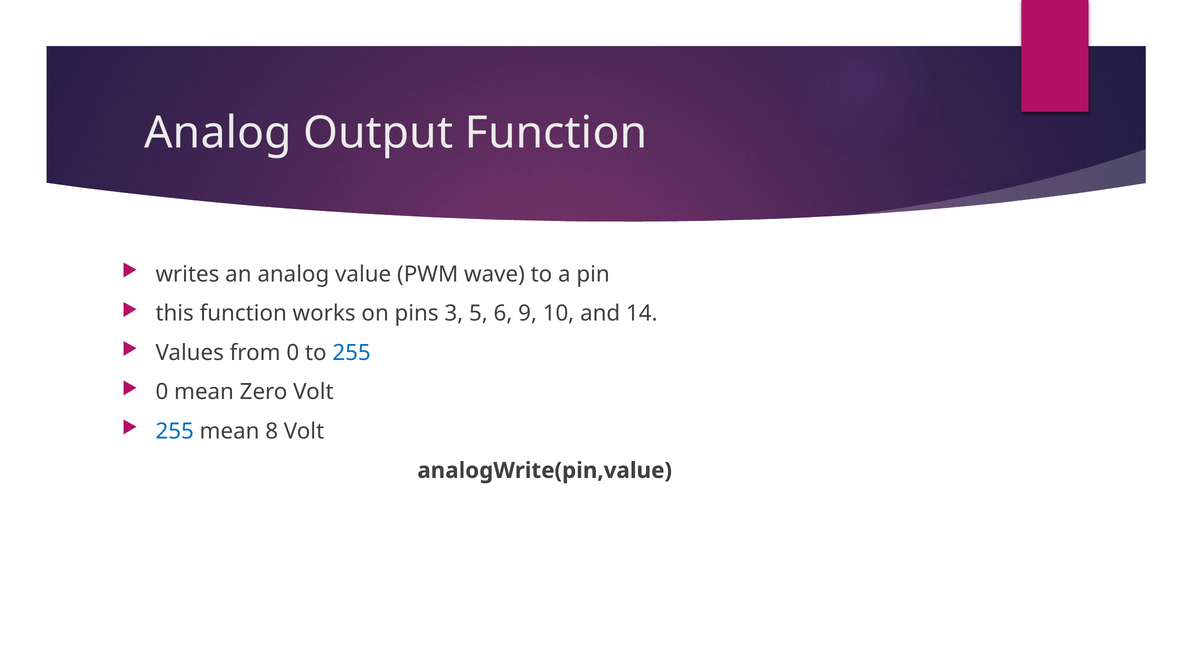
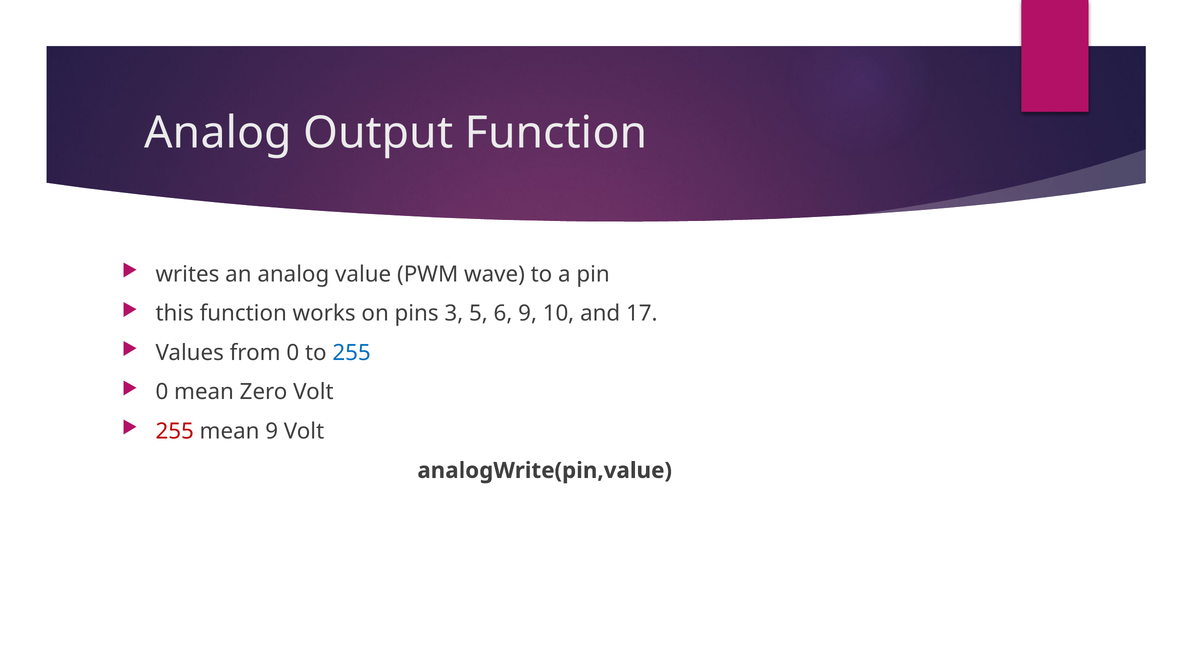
14: 14 -> 17 (642, 313)
255 colour: blue -> red (175, 431)
mean 8: 8 -> 9 (272, 431)
